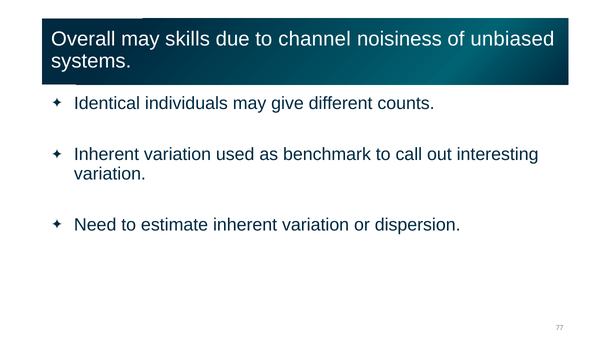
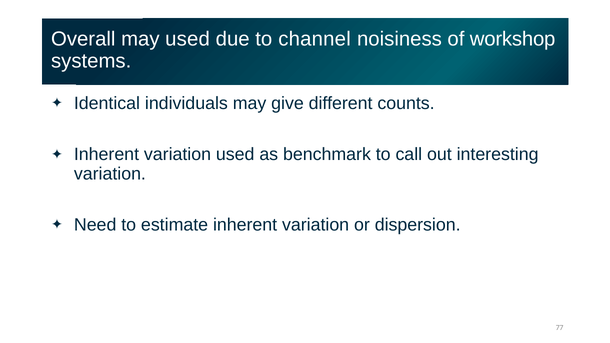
may skills: skills -> used (188, 39)
unbiased: unbiased -> workshop (513, 39)
